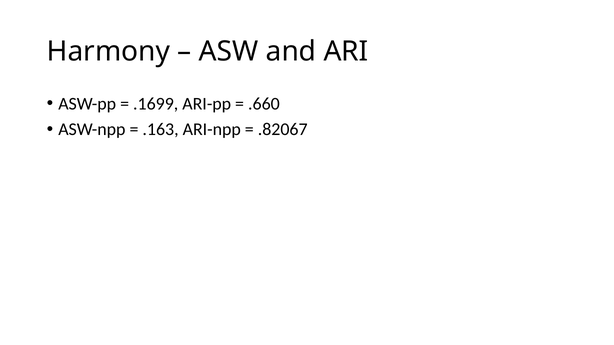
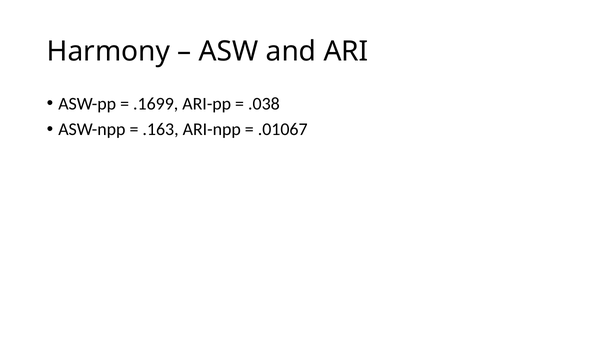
.660: .660 -> .038 (264, 104)
.82067: .82067 -> .01067 (283, 130)
